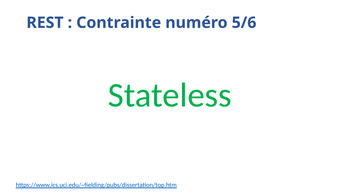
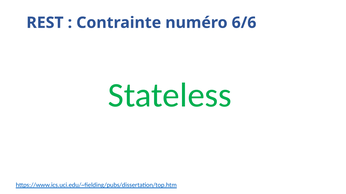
5/6: 5/6 -> 6/6 (244, 23)
